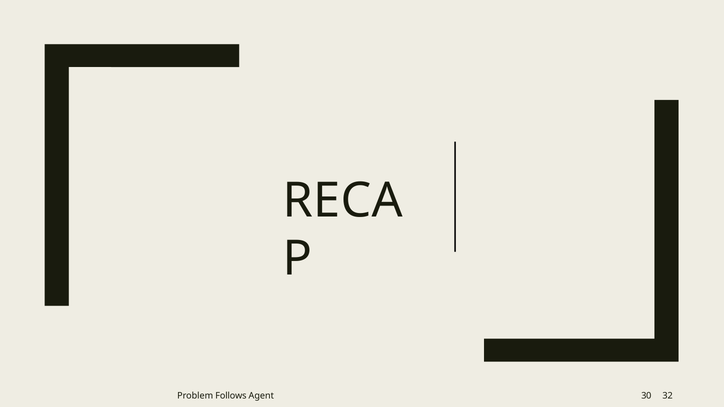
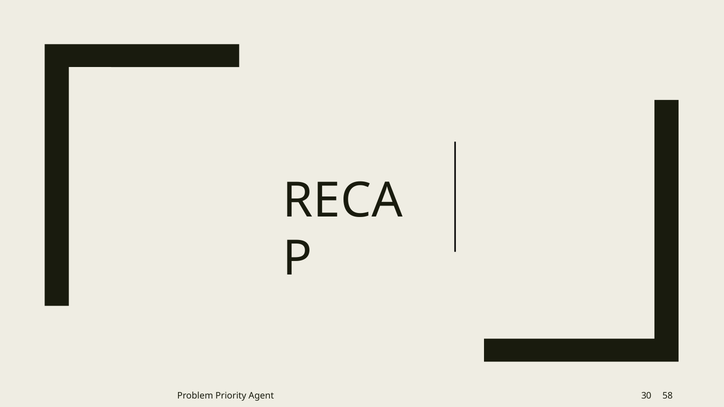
Follows: Follows -> Priority (231, 396)
32: 32 -> 58 (668, 396)
